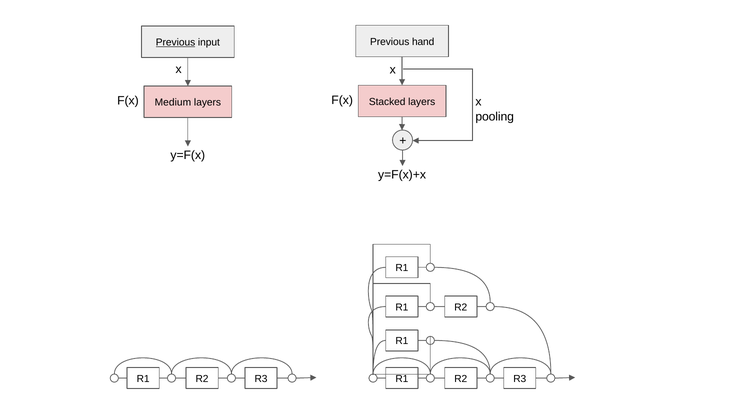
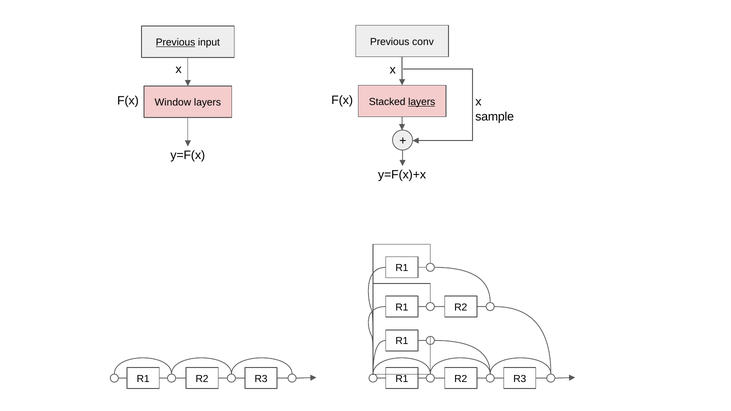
hand: hand -> conv (423, 42)
layers underline: none -> present (422, 102)
Medium: Medium -> Window (173, 103)
pooling: pooling -> sample (495, 117)
